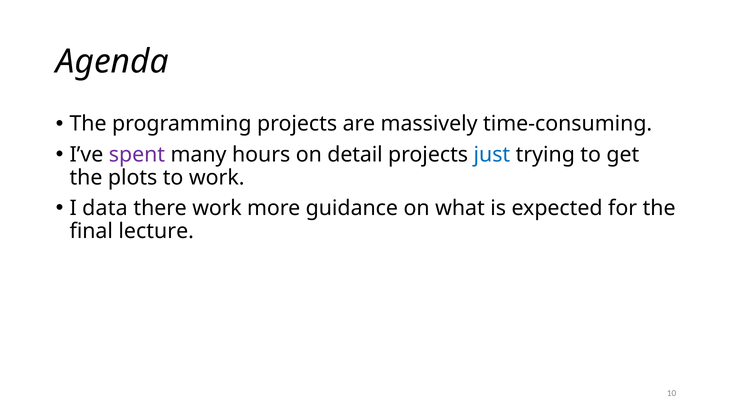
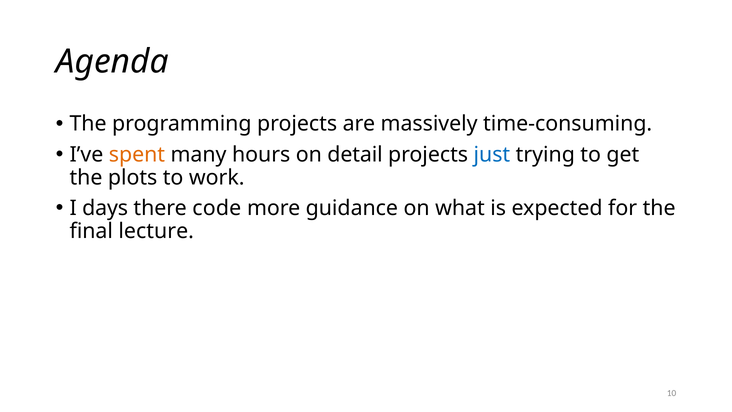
spent colour: purple -> orange (137, 154)
data: data -> days (105, 208)
there work: work -> code (217, 208)
